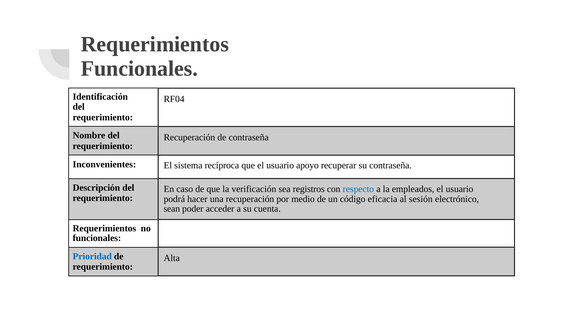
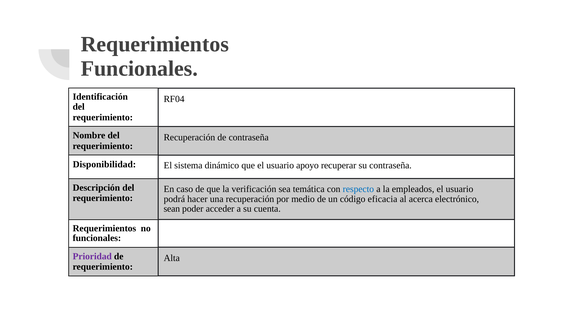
Inconvenientes: Inconvenientes -> Disponibilidad (104, 164)
recíproca: recíproca -> dinámico (222, 165)
registros: registros -> temática (309, 189)
sesión: sesión -> acerca (421, 199)
Prioridad colour: blue -> purple (92, 256)
